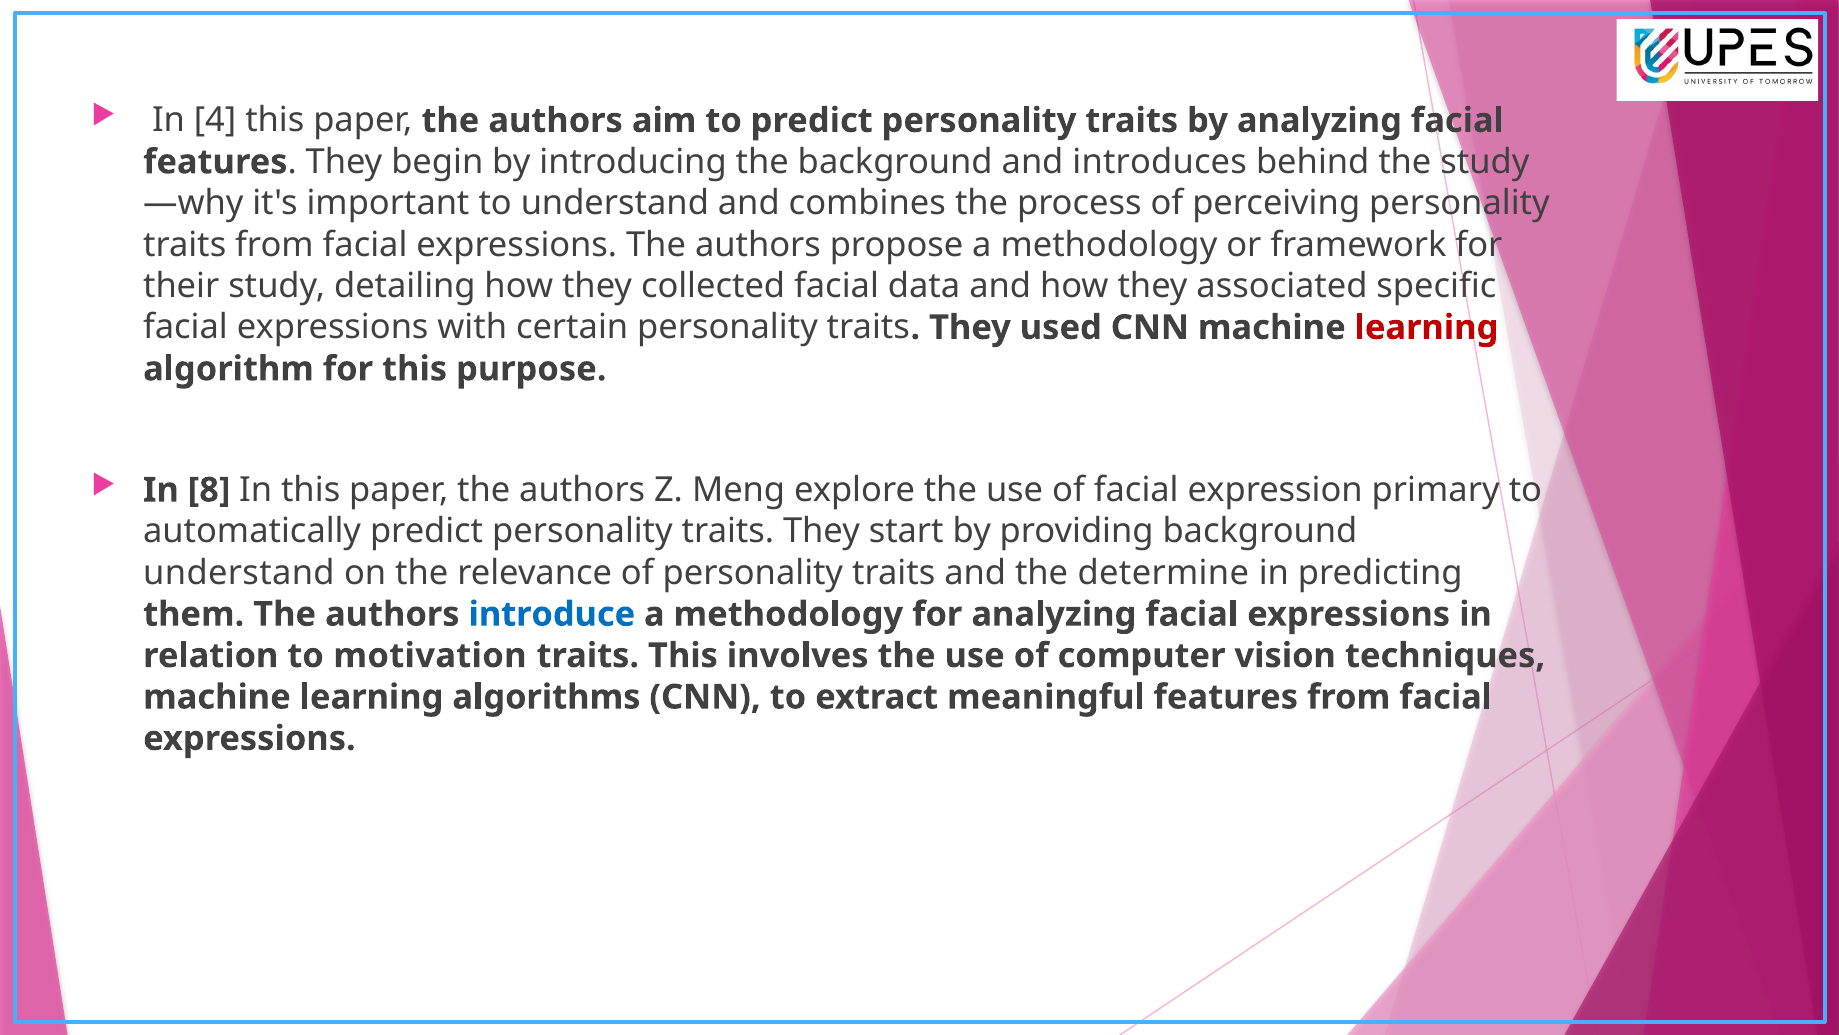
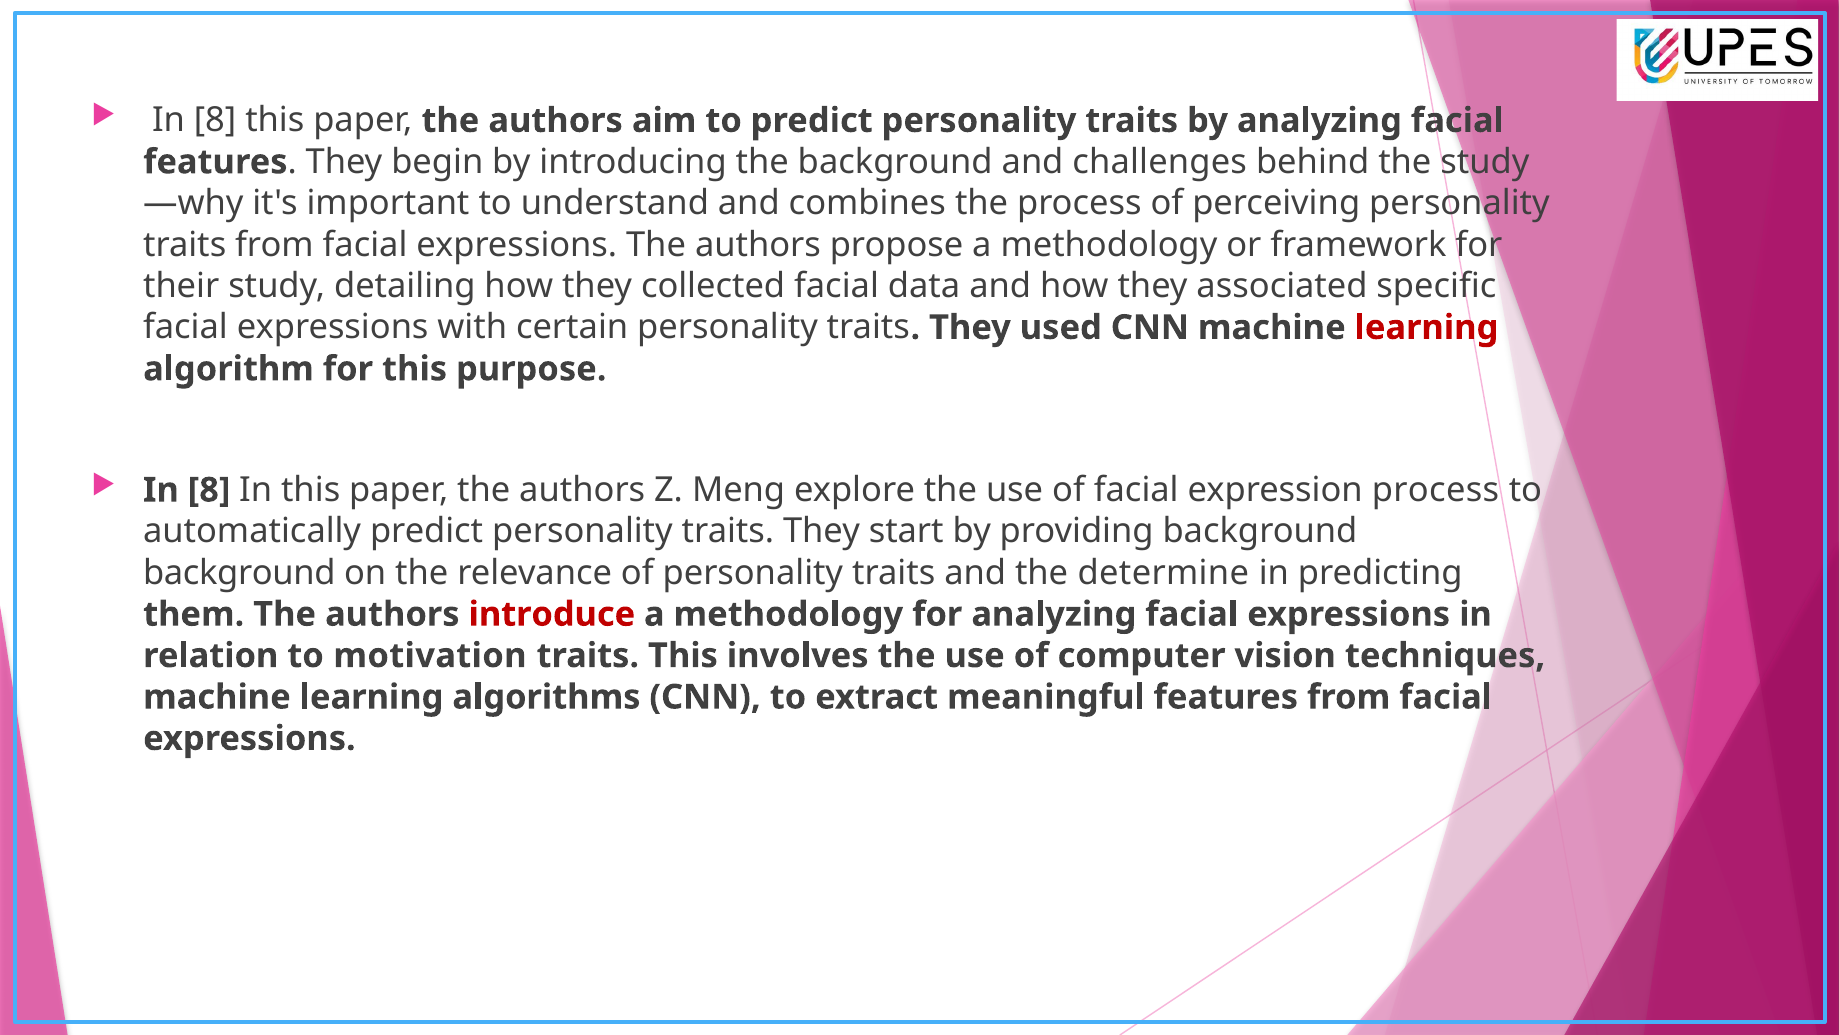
4: 4 -> 8 (215, 121)
introduces: introduces -> challenges (1160, 162)
expression primary: primary -> process (1436, 490)
understand: understand -> background (239, 573)
introduce colour: blue -> red (552, 614)
